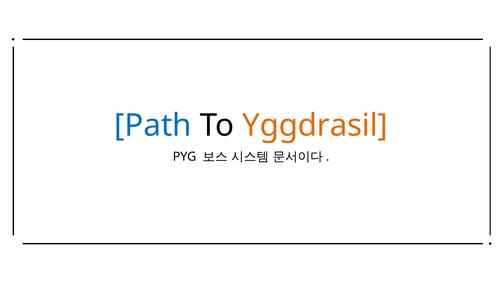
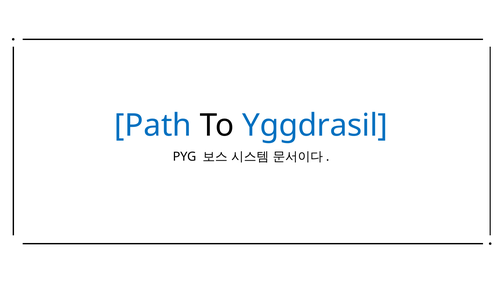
Yggdrasil colour: orange -> blue (315, 125)
